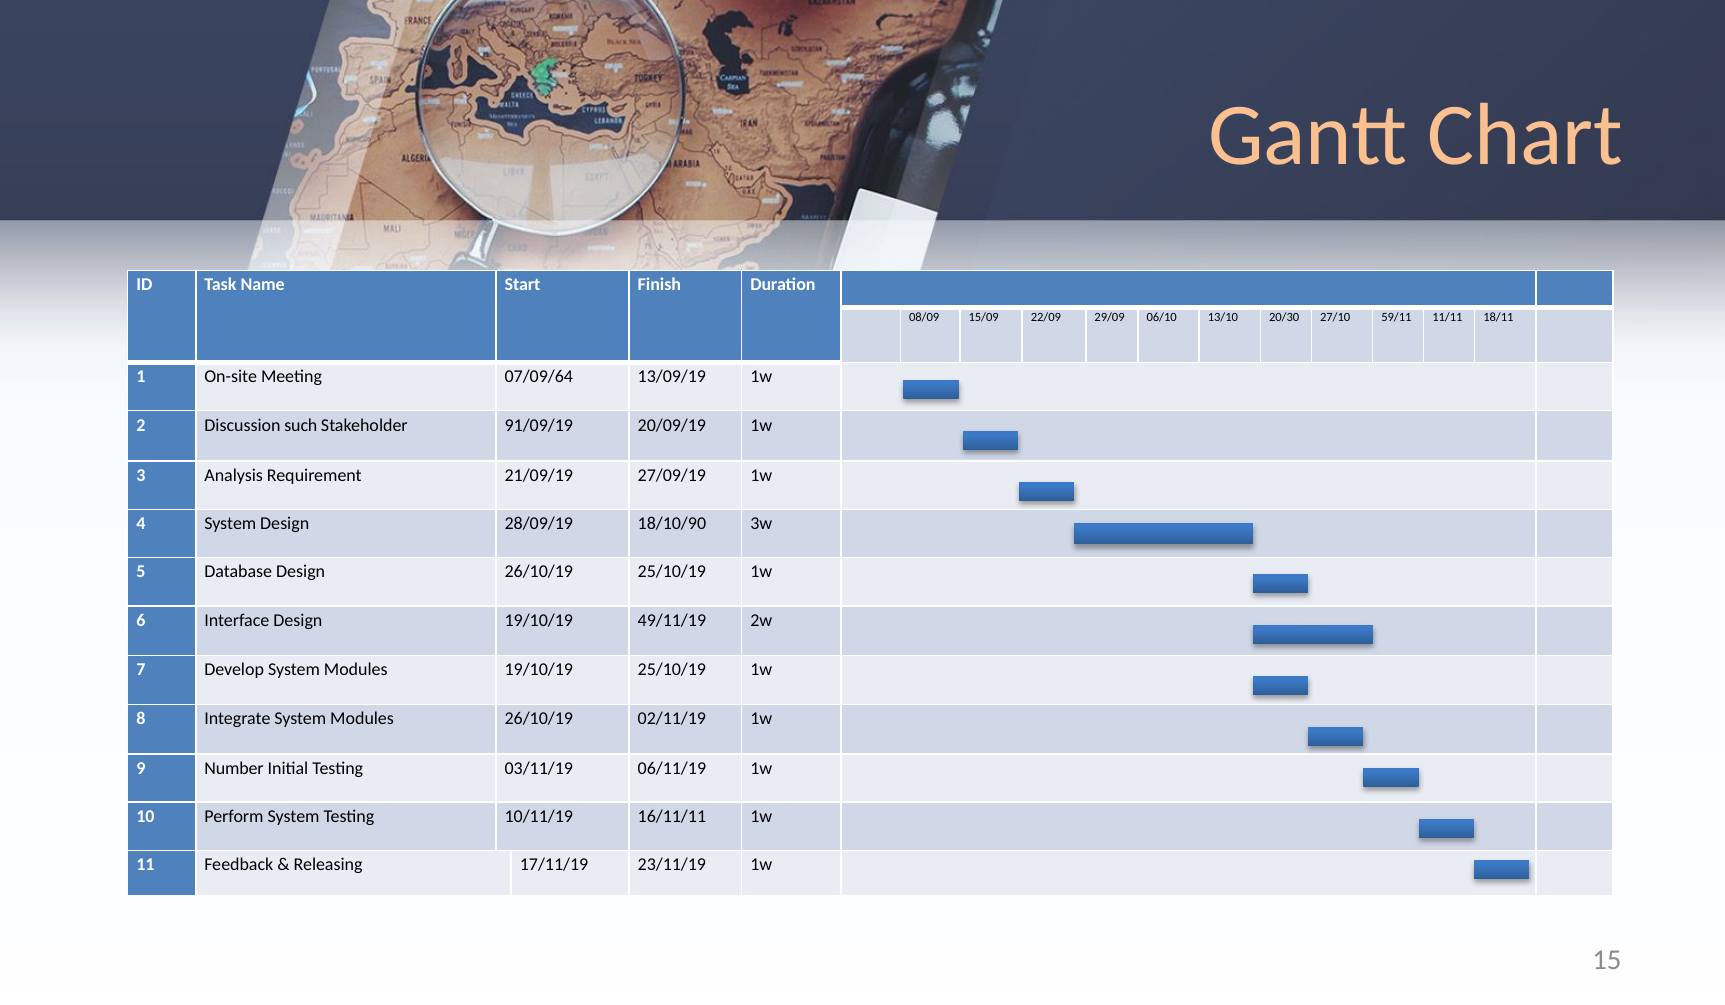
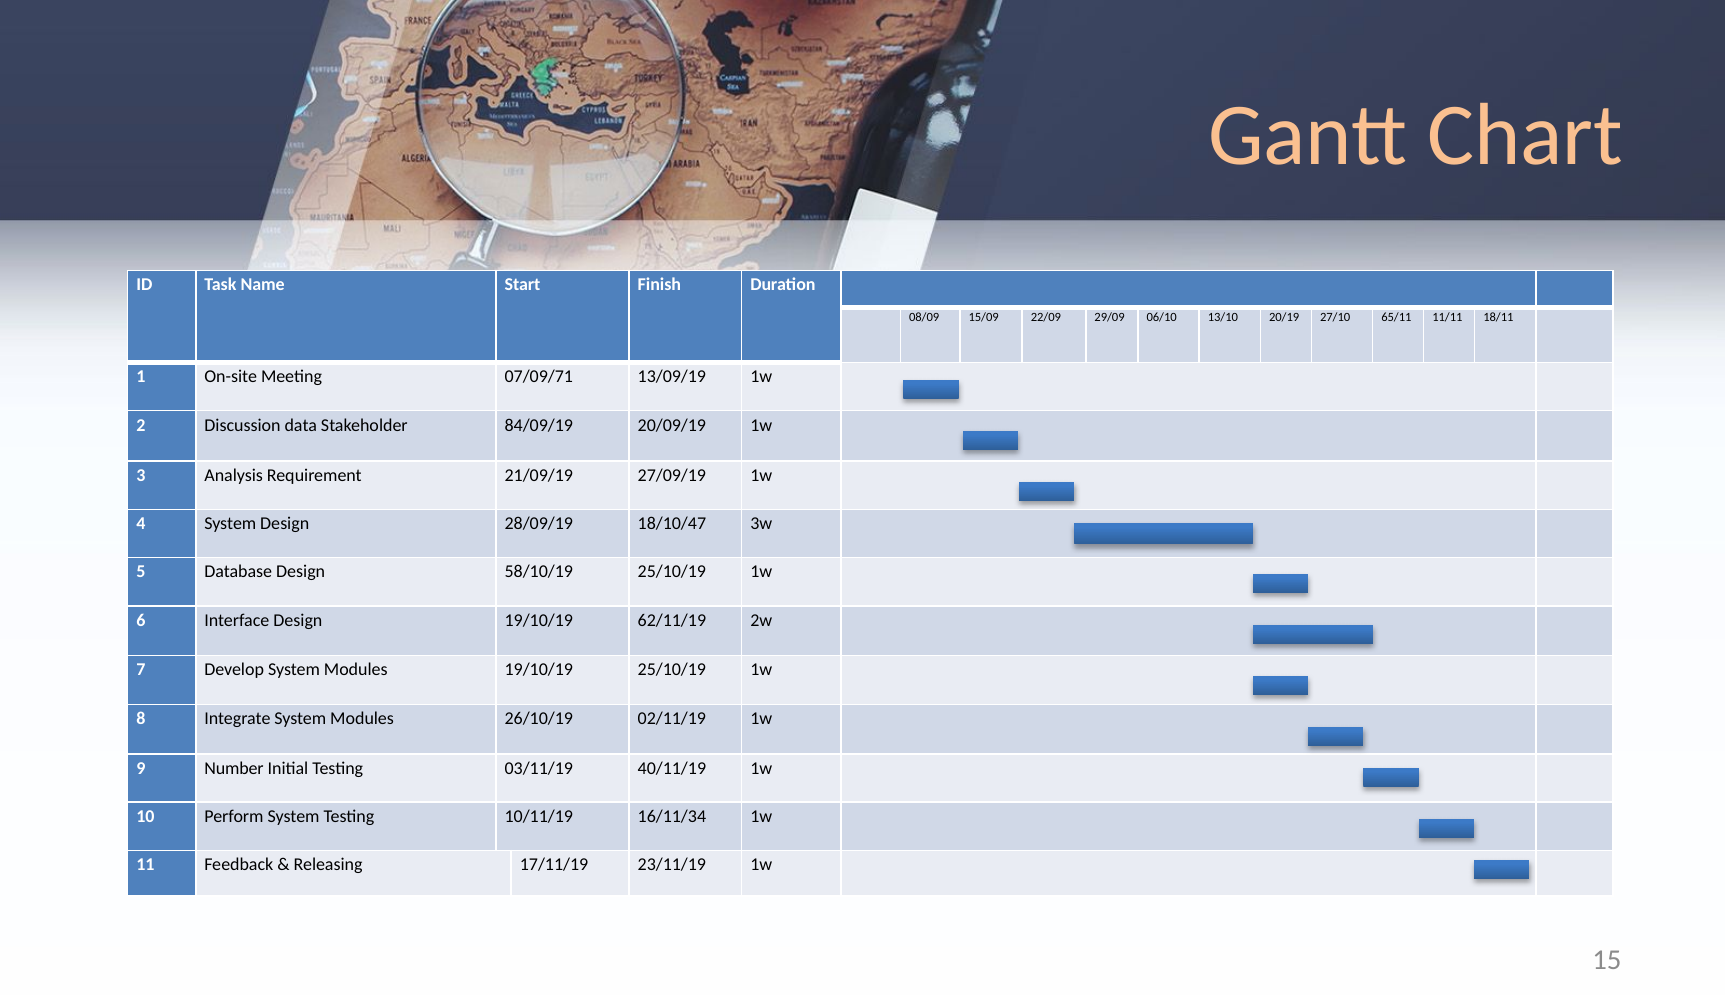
20/30: 20/30 -> 20/19 (1284, 318)
59/11: 59/11 -> 65/11 (1396, 318)
07/09/64: 07/09/64 -> 07/09/71 (539, 377)
such: such -> data (301, 425)
91/09/19: 91/09/19 -> 84/09/19 (539, 425)
18/10/90: 18/10/90 -> 18/10/47 (672, 524)
Design 26/10/19: 26/10/19 -> 58/10/19 (539, 572)
49/11/19: 49/11/19 -> 62/11/19 (672, 621)
06/11/19: 06/11/19 -> 40/11/19 (672, 769)
16/11/11: 16/11/11 -> 16/11/34 (672, 817)
